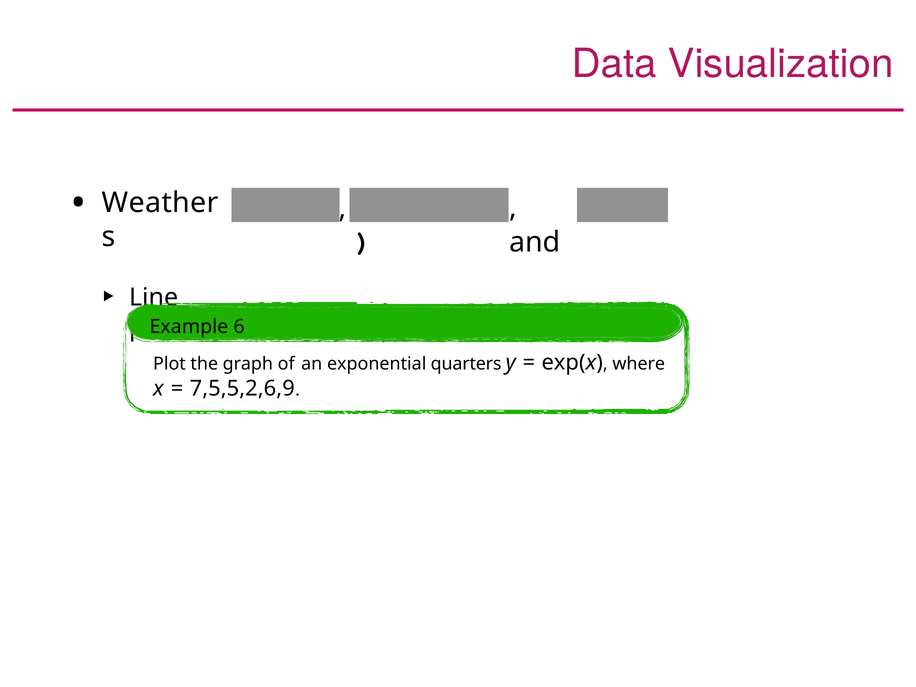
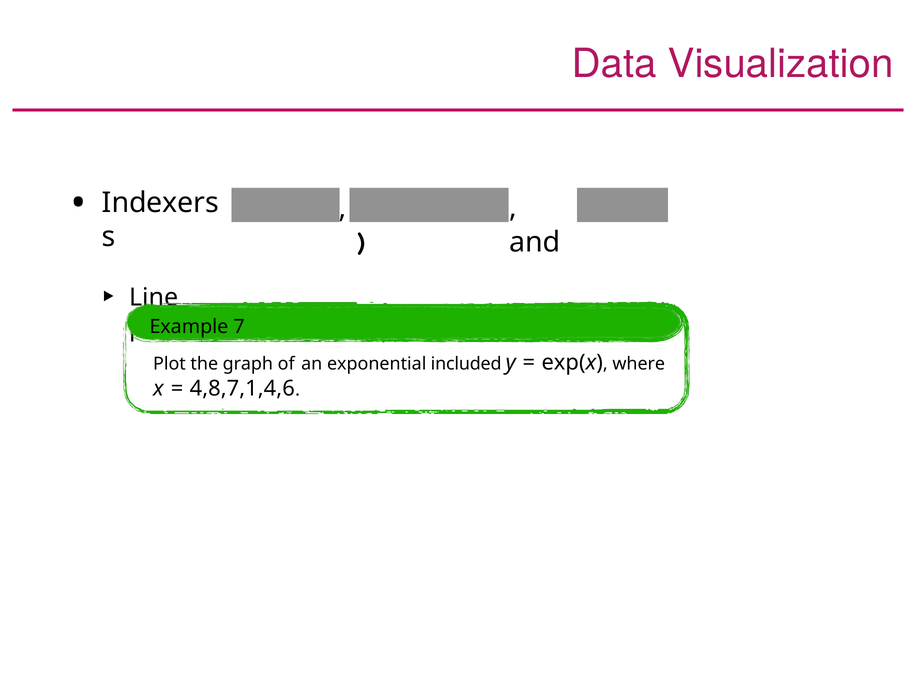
Weather: Weather -> Indexers (160, 203)
6: 6 -> 7 (239, 327)
quarters: quarters -> included (466, 364)
7,5,5,2,6,9: 7,5,5,2,6,9 -> 4,8,7,1,4,6 (242, 389)
